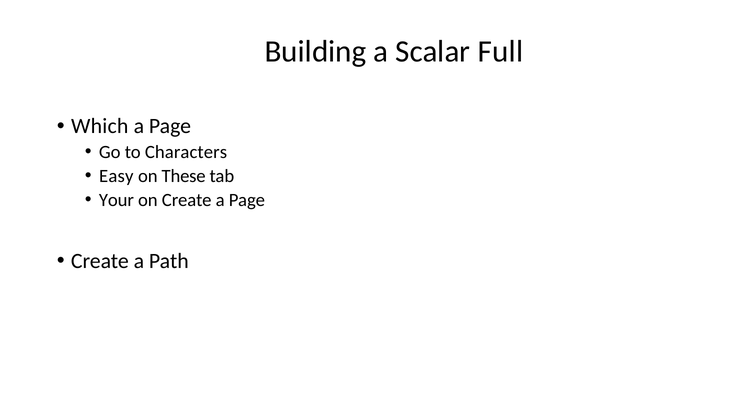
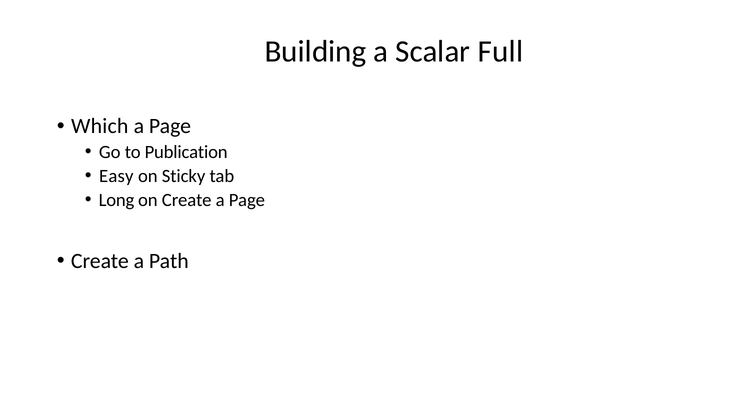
Characters: Characters -> Publication (186, 152)
These: These -> Sticky (184, 176)
Your: Your -> Long (116, 200)
